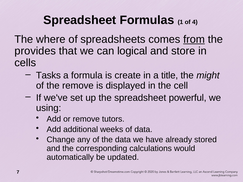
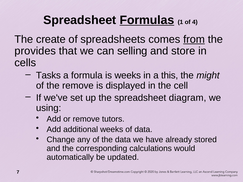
Formulas underline: none -> present (147, 20)
where: where -> create (51, 39)
logical: logical -> selling (132, 51)
is create: create -> weeks (128, 76)
title: title -> this (170, 76)
powerful: powerful -> diagram (188, 98)
